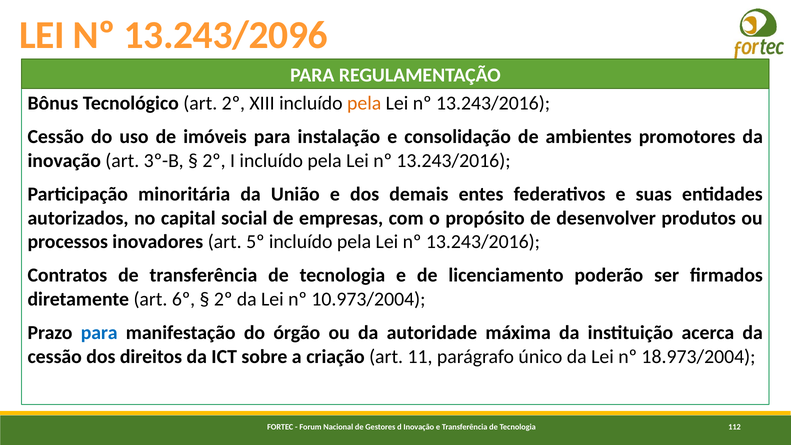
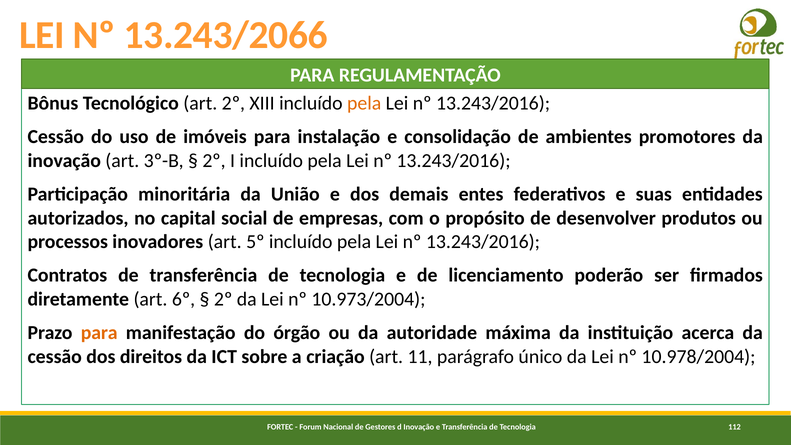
13.243/2096: 13.243/2096 -> 13.243/2066 (226, 35)
para colour: blue -> orange (99, 333)
18.973/2004: 18.973/2004 -> 10.978/2004 (698, 356)
